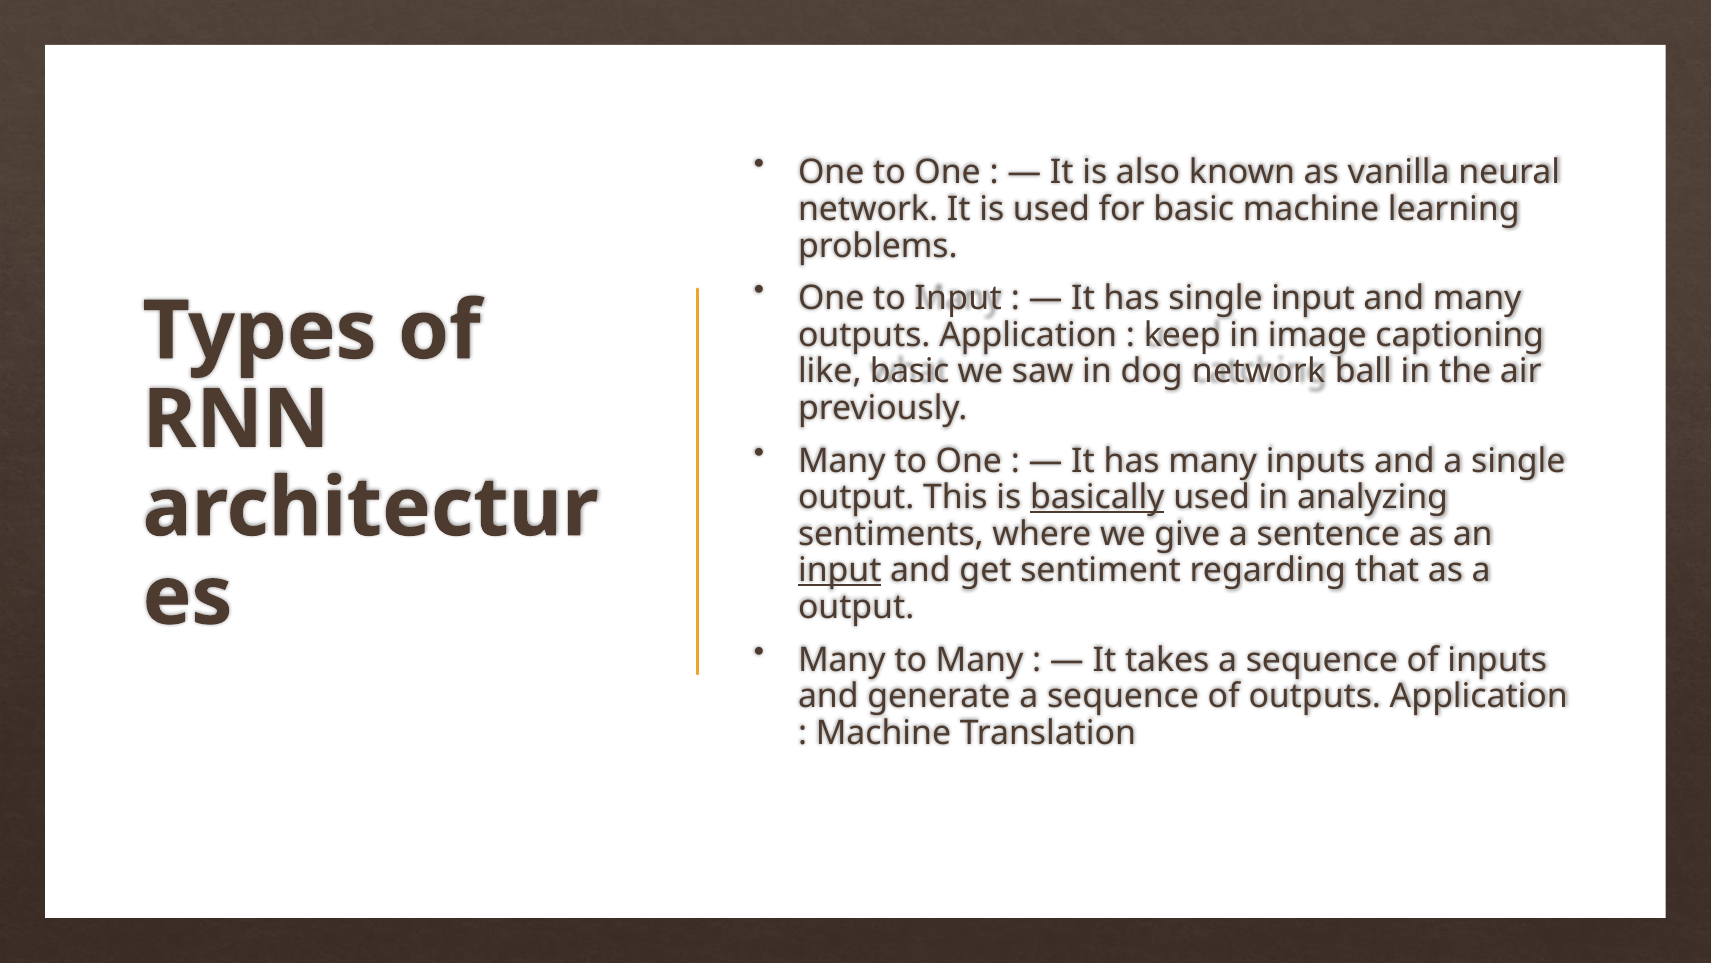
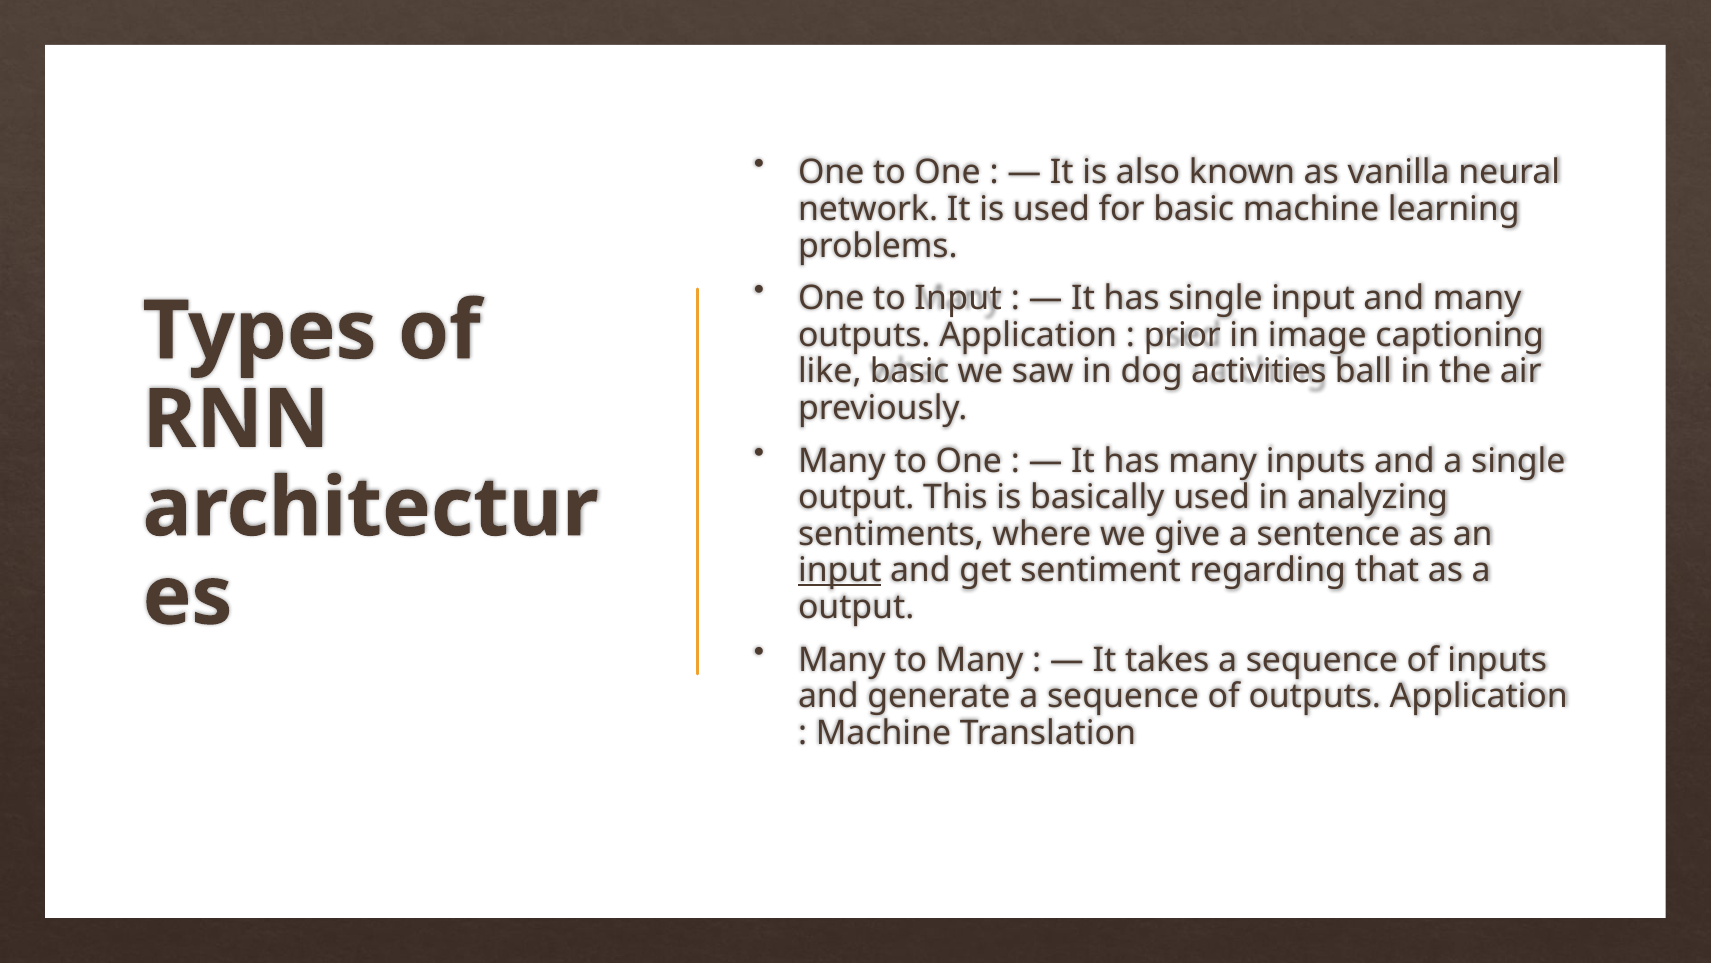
keep: keep -> prior (1182, 335)
dog network: network -> activities (1259, 371)
basically underline: present -> none (1097, 497)
